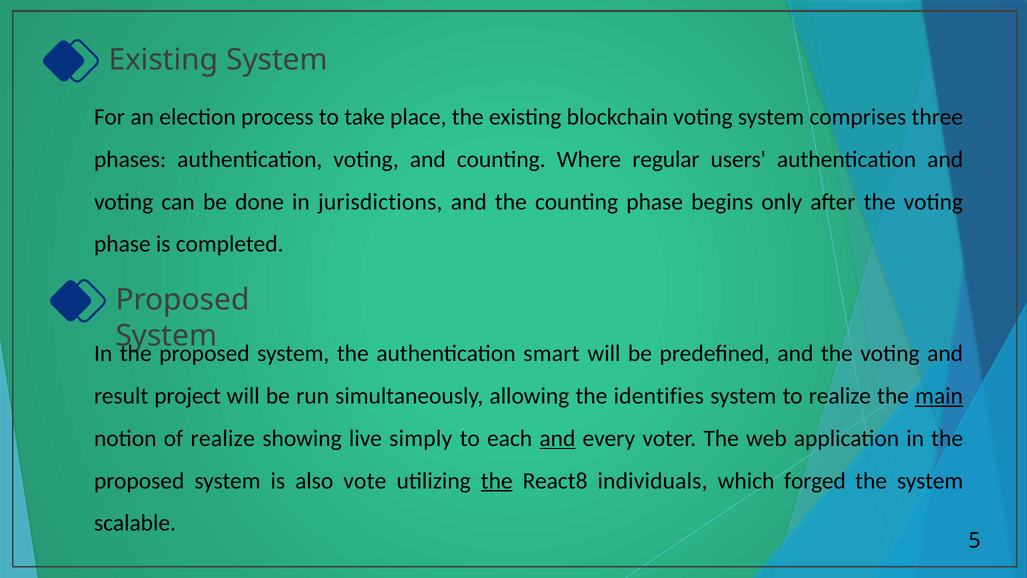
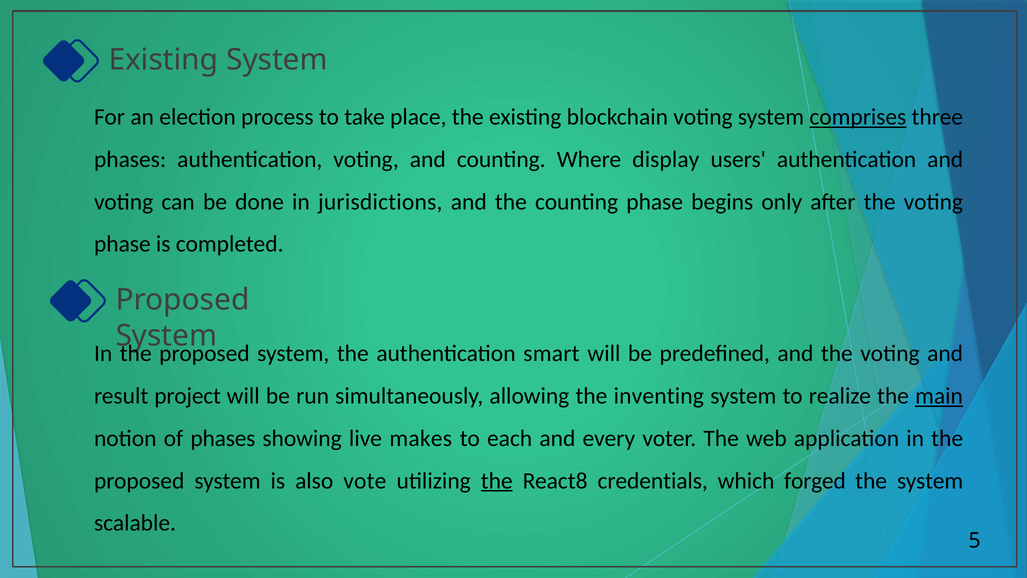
comprises underline: none -> present (858, 117)
regular: regular -> display (666, 159)
identifies: identifies -> inventing (659, 396)
of realize: realize -> phases (223, 438)
simply: simply -> makes (421, 438)
and underline: present -> none (557, 438)
individuals: individuals -> credentials (653, 480)
